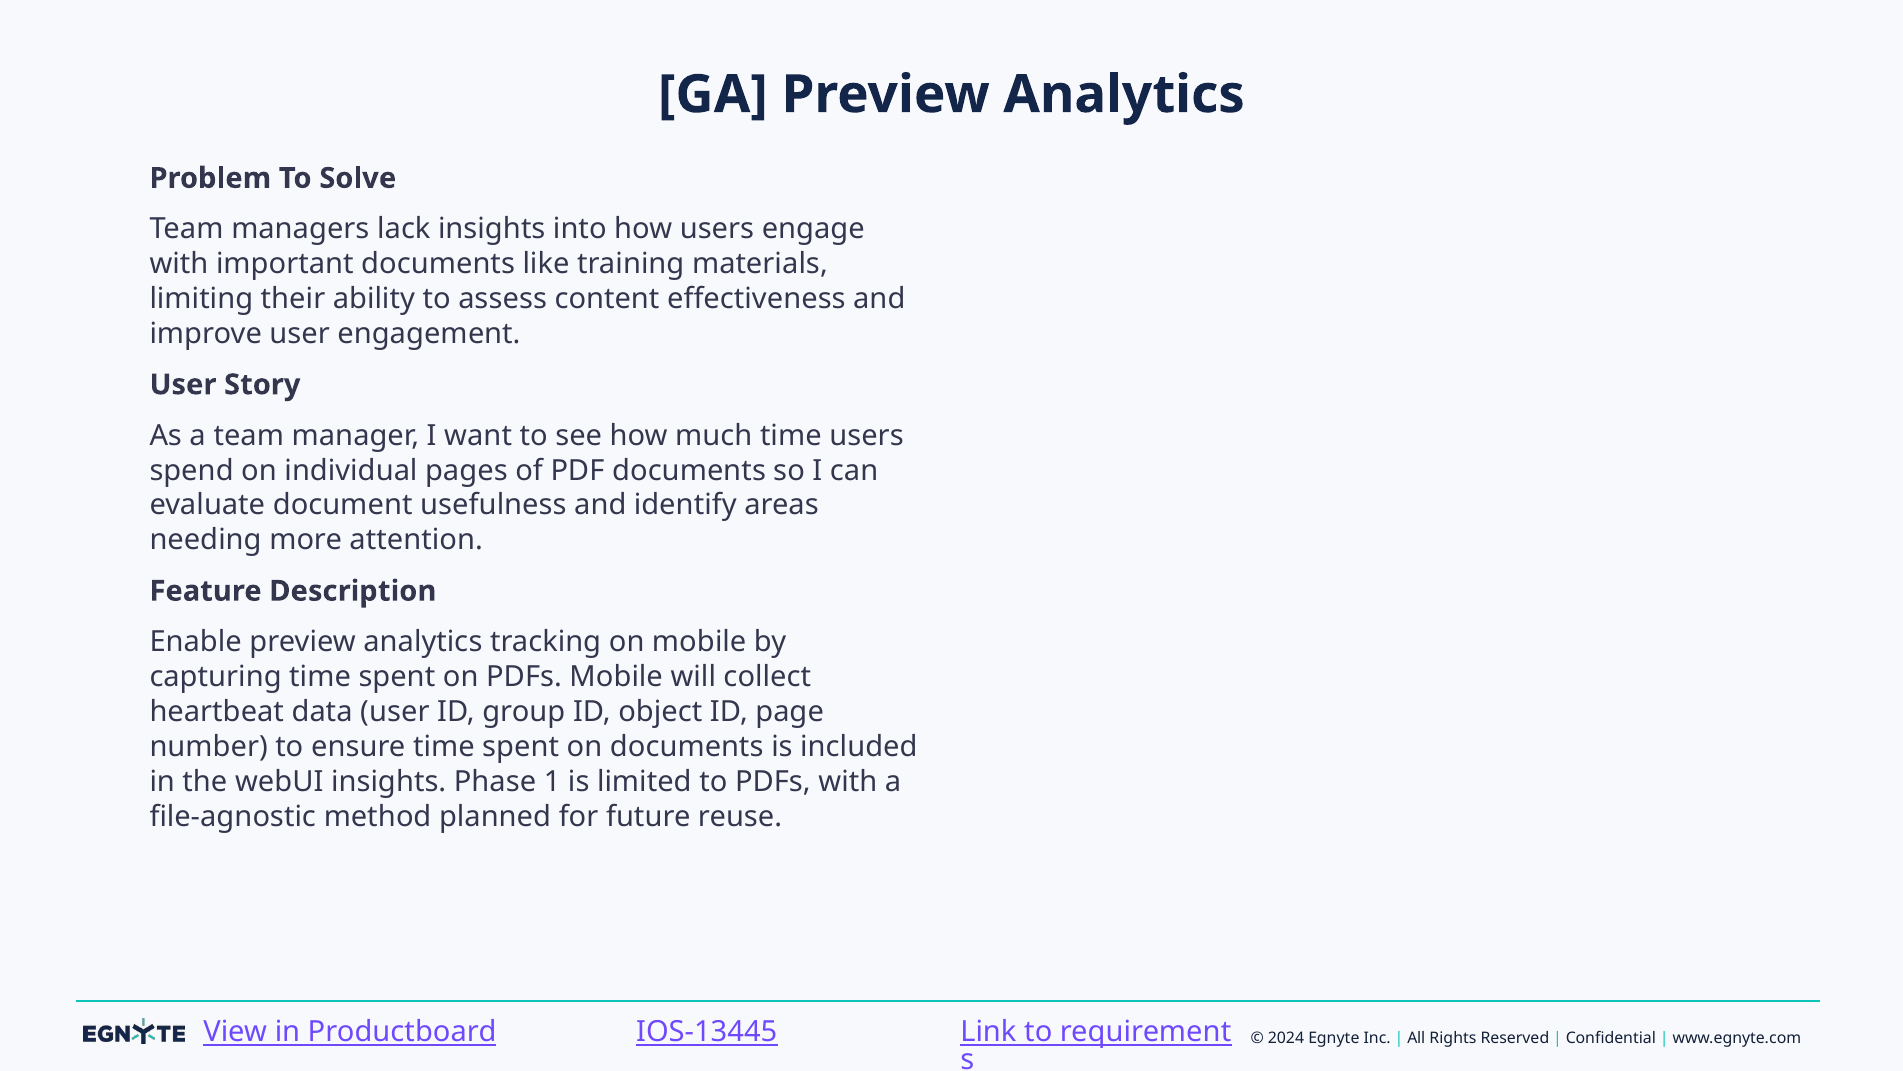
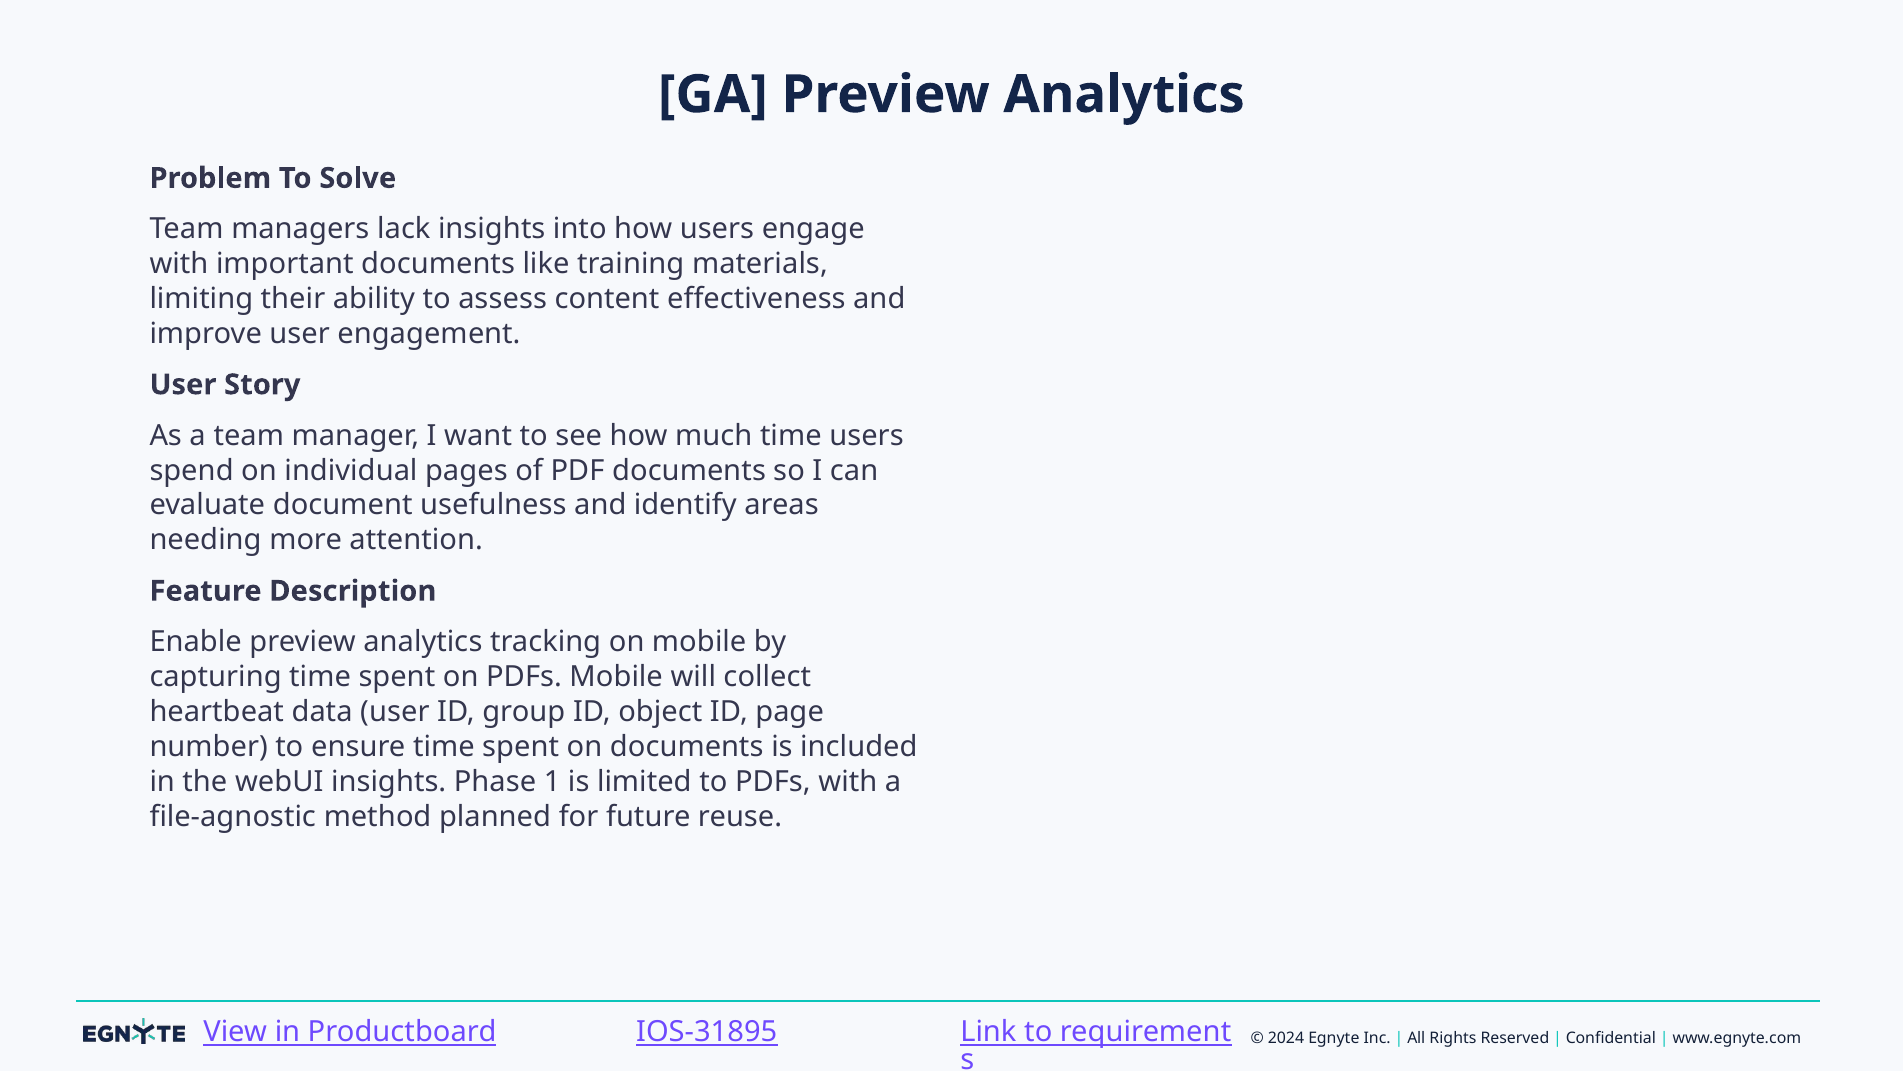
IOS-13445: IOS-13445 -> IOS-31895 (707, 1031)
